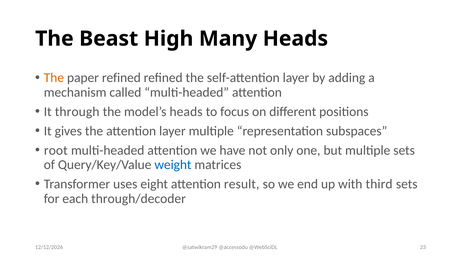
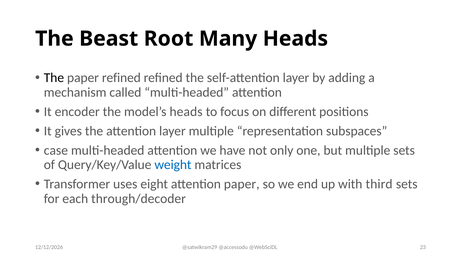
High: High -> Root (169, 39)
The colour: orange -> black (54, 78)
through: through -> encoder (77, 112)
root: root -> case (56, 150)
attention result: result -> paper (242, 184)
